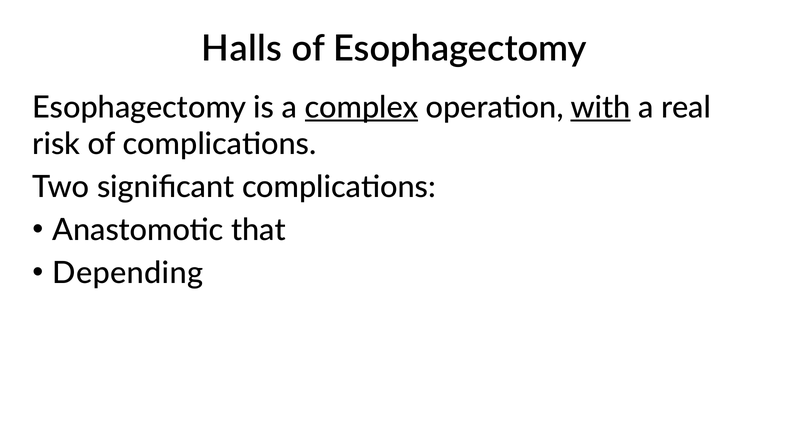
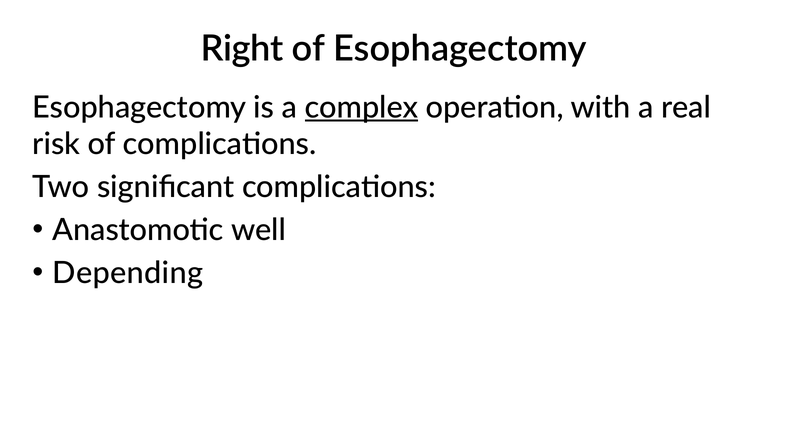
Halls: Halls -> Right (242, 49)
with underline: present -> none (601, 108)
that: that -> well (259, 230)
